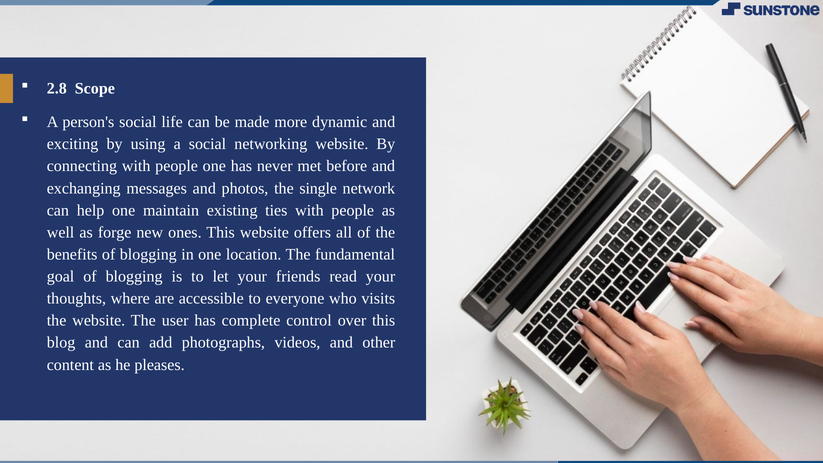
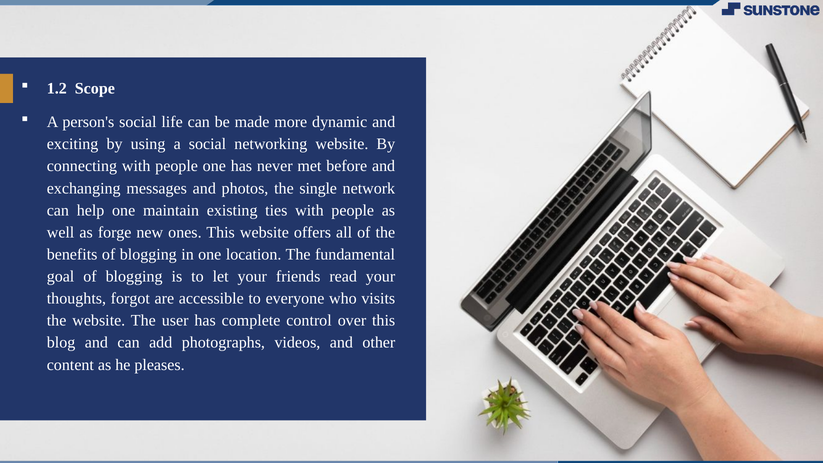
2.8: 2.8 -> 1.2 (57, 89)
where: where -> forgot (130, 299)
